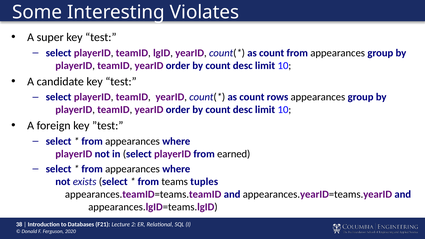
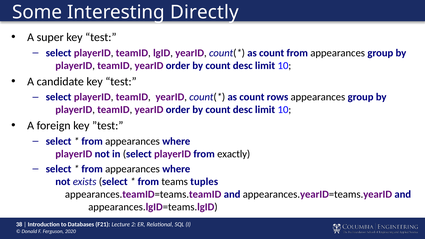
Violates: Violates -> Directly (204, 12)
earned: earned -> exactly (234, 154)
